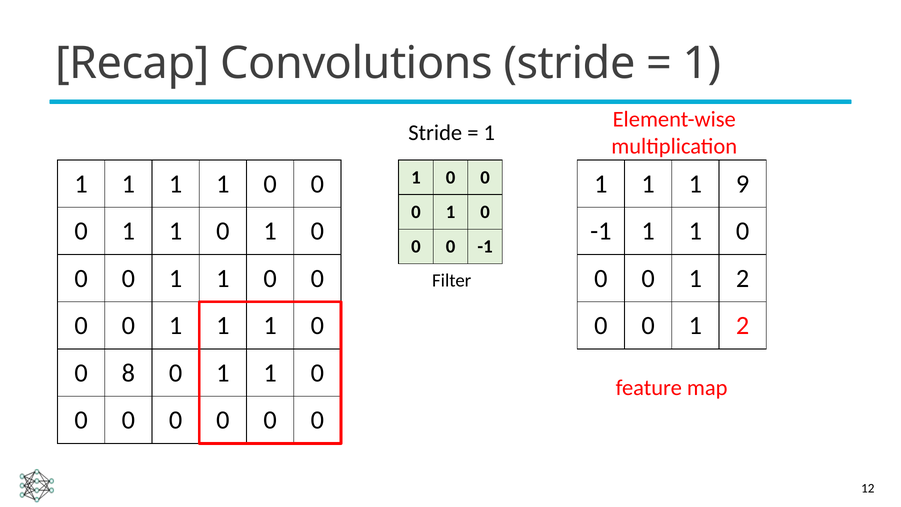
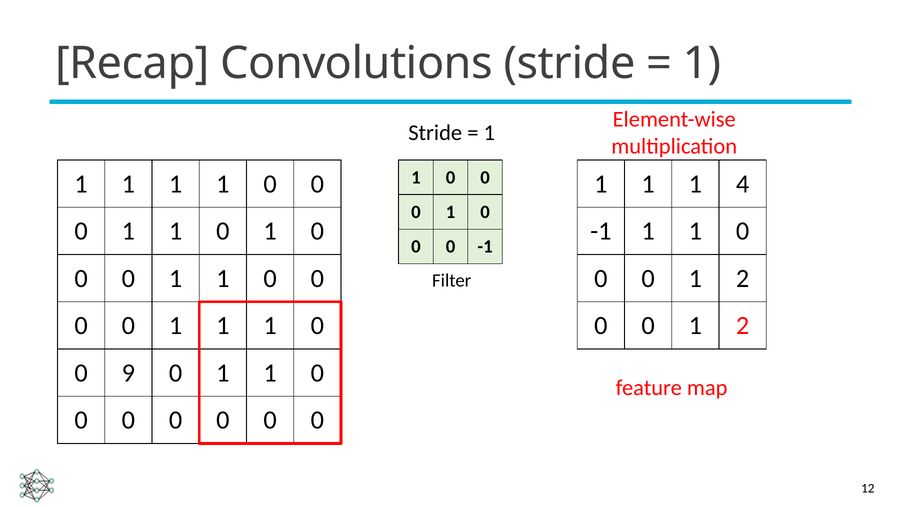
9: 9 -> 4 (743, 184)
8: 8 -> 9 (128, 373)
